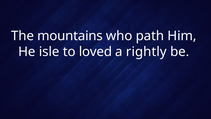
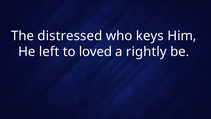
mountains: mountains -> distressed (70, 36)
path: path -> keys (150, 36)
isle: isle -> left (49, 52)
